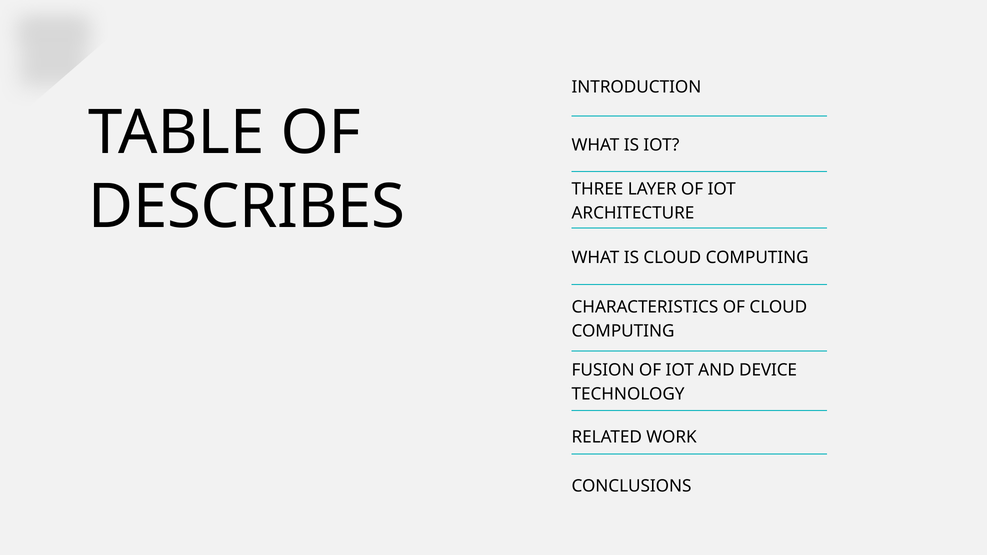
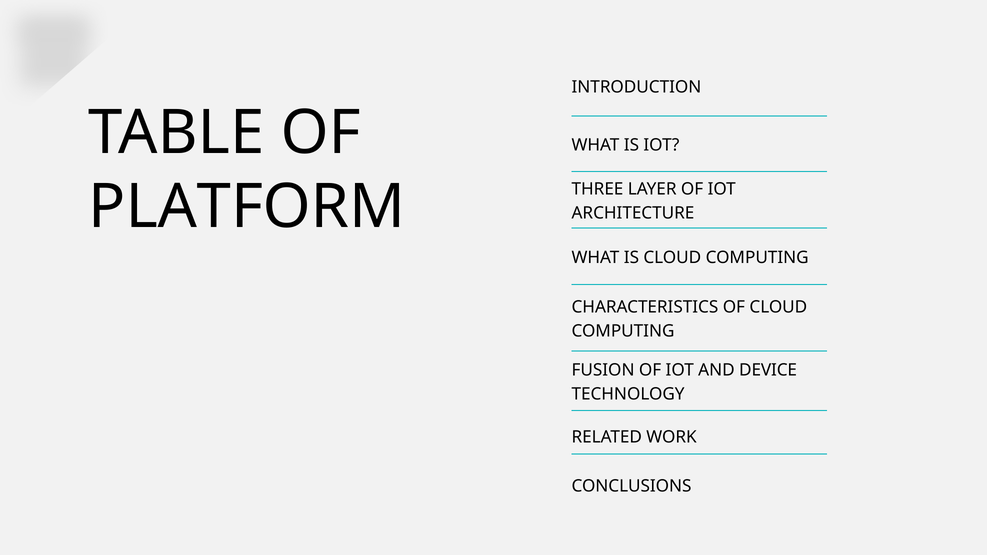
DESCRIBES: DESCRIBES -> PLATFORM (247, 207)
